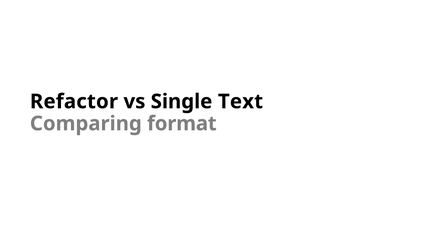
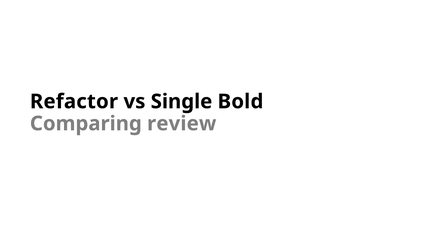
Text: Text -> Bold (240, 101)
format: format -> review (182, 123)
